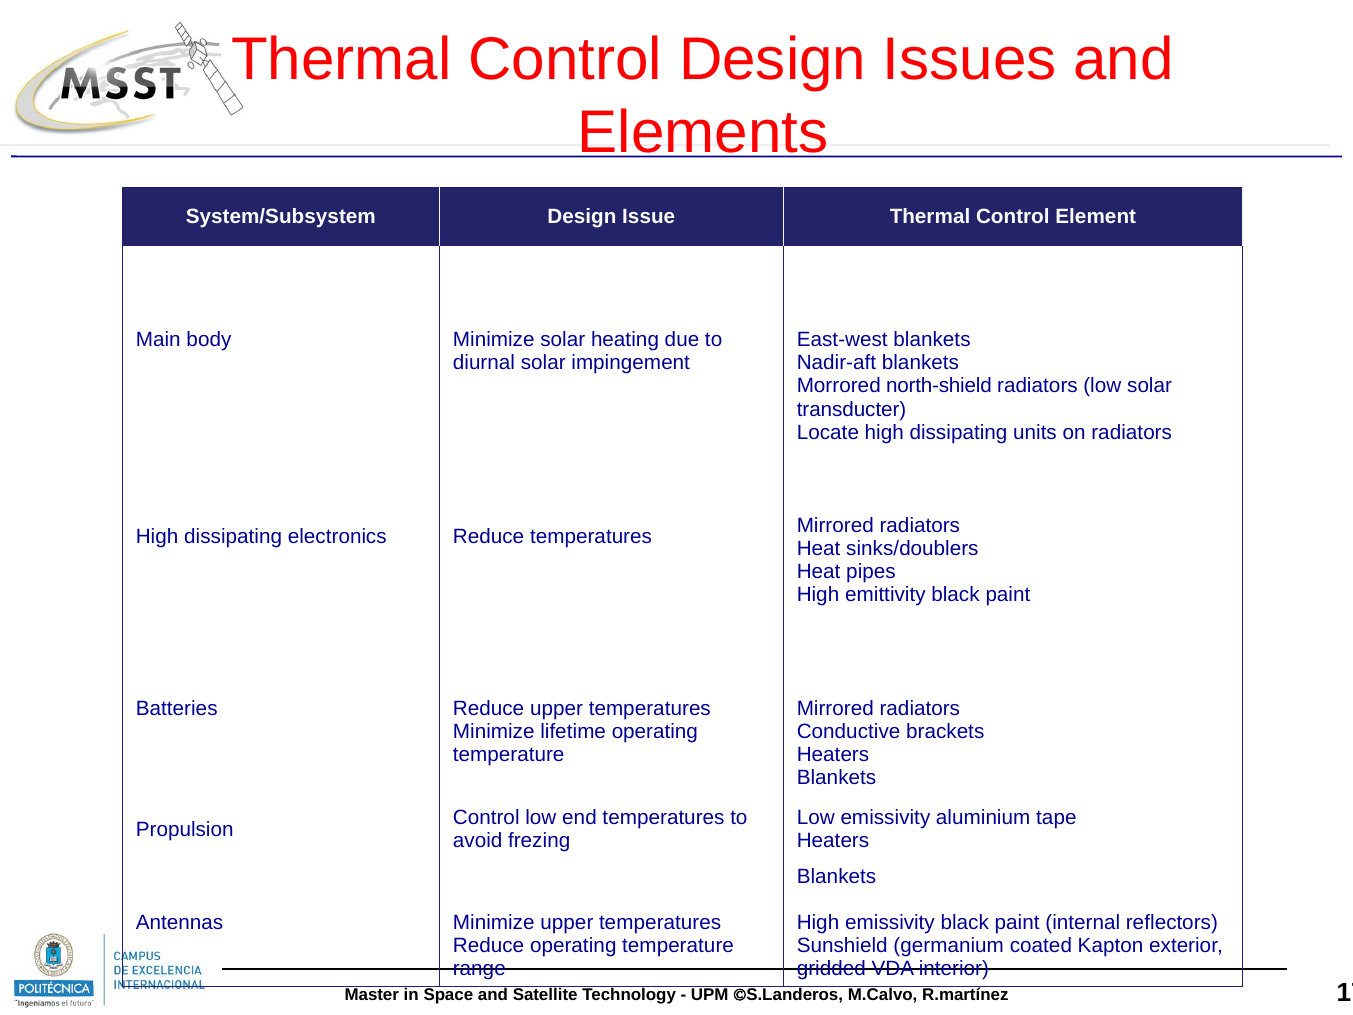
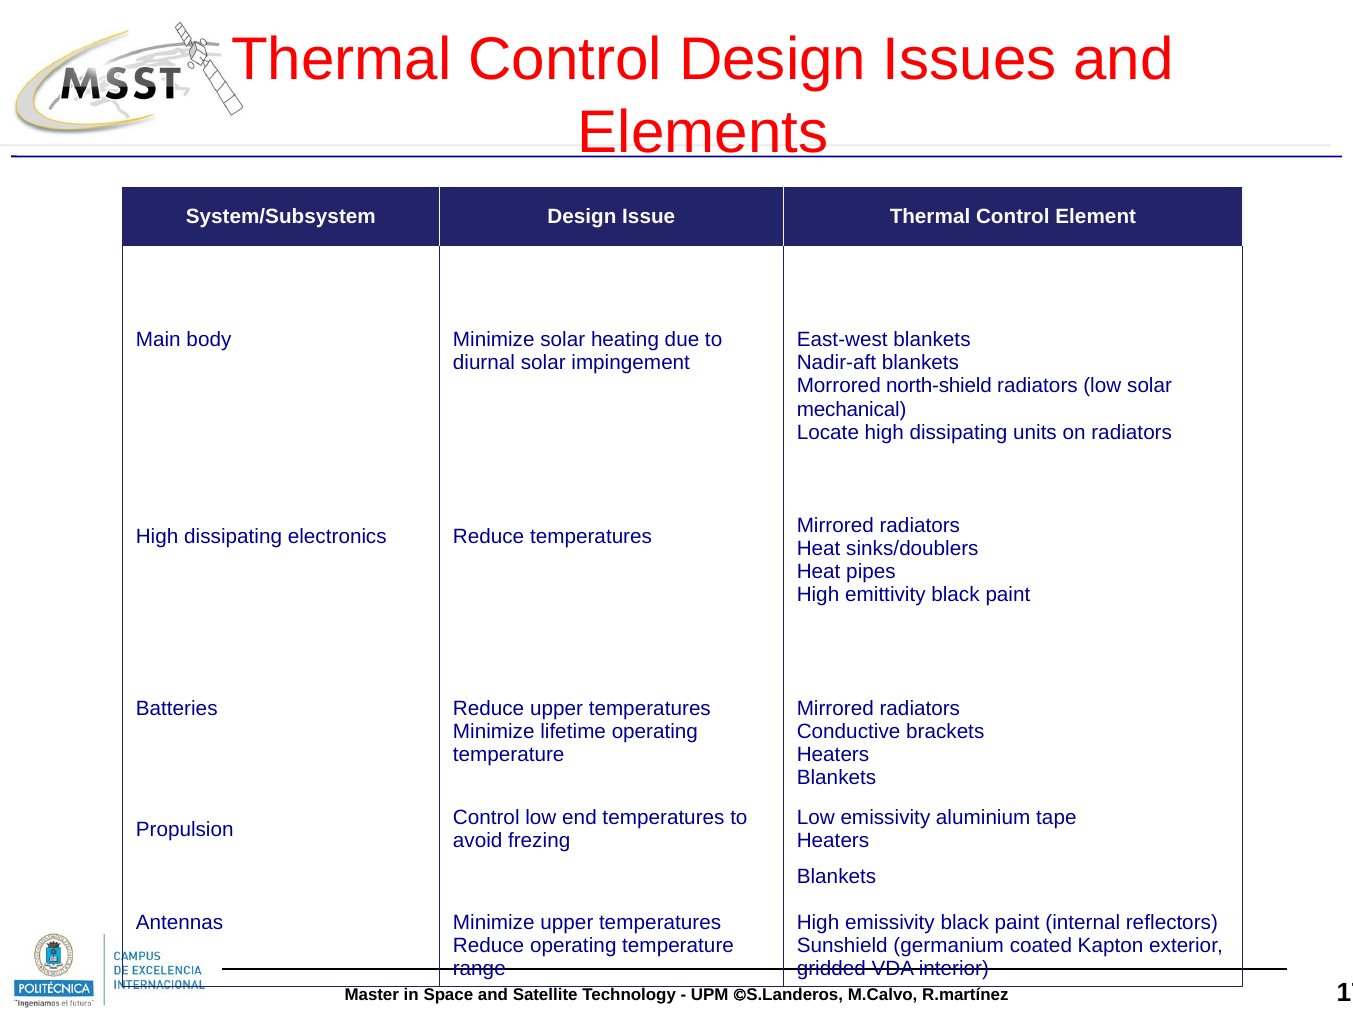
transducter: transducter -> mechanical (852, 409)
